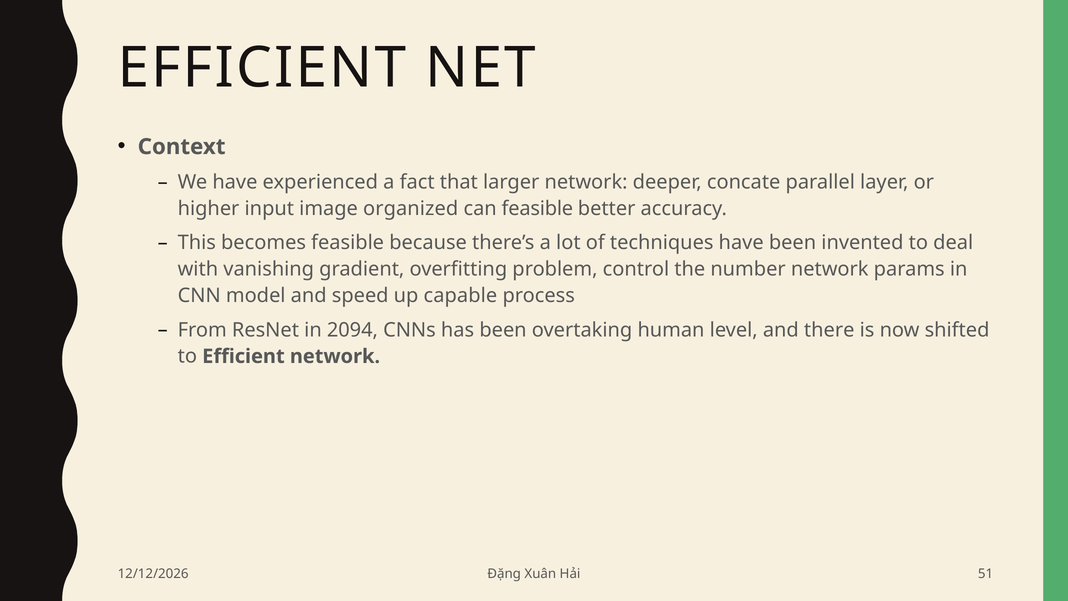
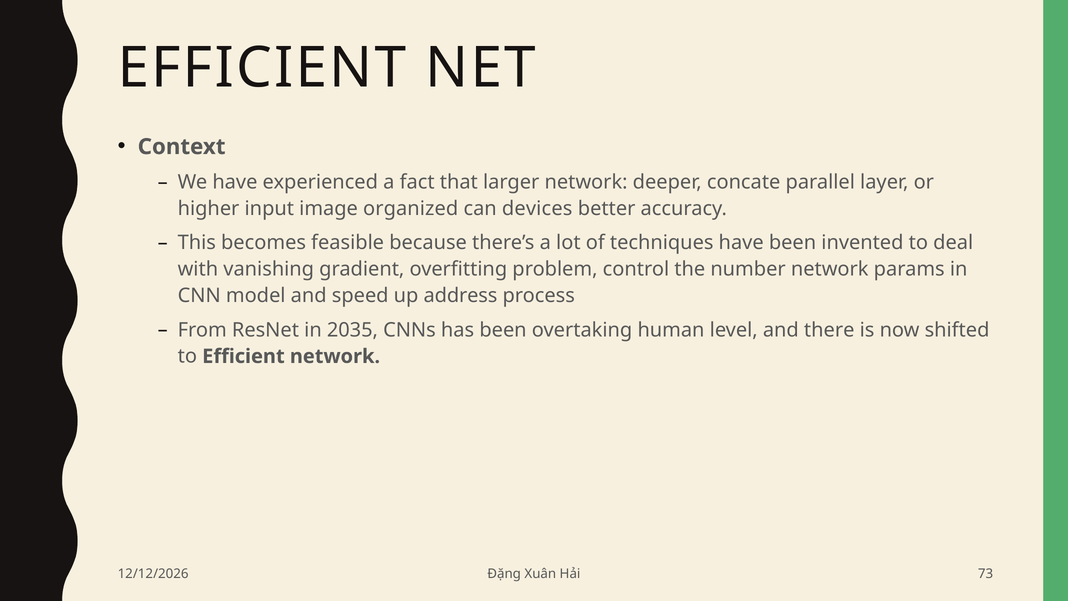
can feasible: feasible -> devices (537, 209)
capable: capable -> address (460, 296)
2094: 2094 -> 2035 (352, 330)
51: 51 -> 73 (986, 573)
